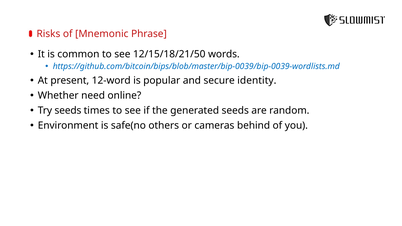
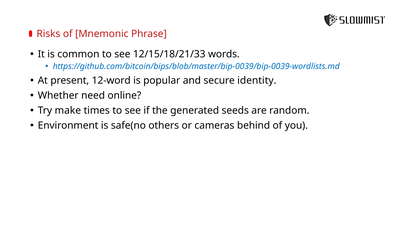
12/15/18/21/50: 12/15/18/21/50 -> 12/15/18/21/33 (169, 54)
Try seeds: seeds -> make (68, 111)
